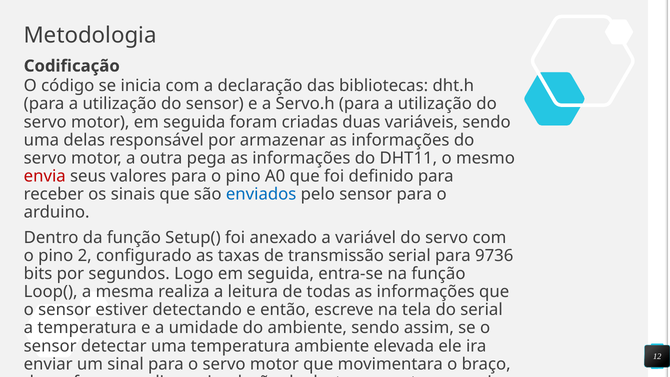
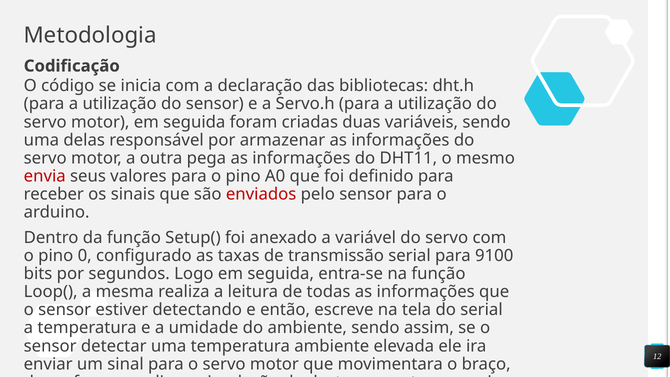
enviados colour: blue -> red (261, 194)
2: 2 -> 0 (85, 256)
9736: 9736 -> 9100 (494, 256)
